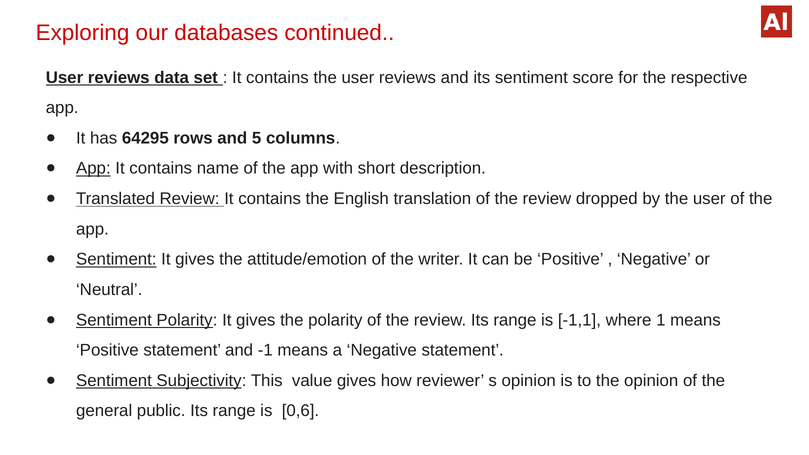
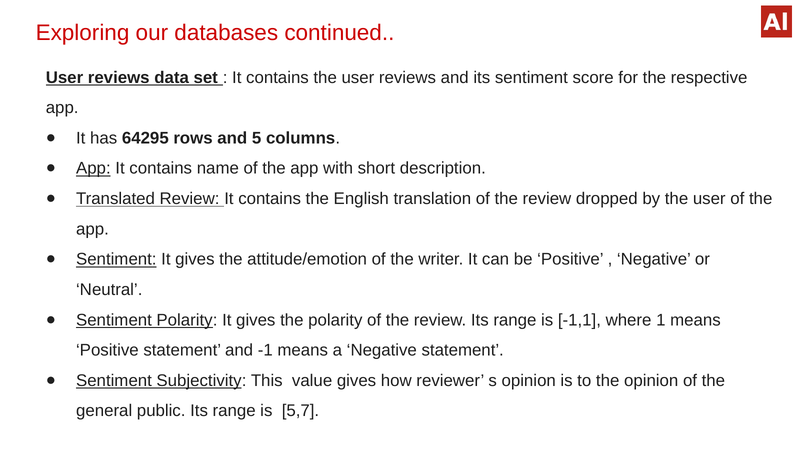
0,6: 0,6 -> 5,7 (300, 411)
